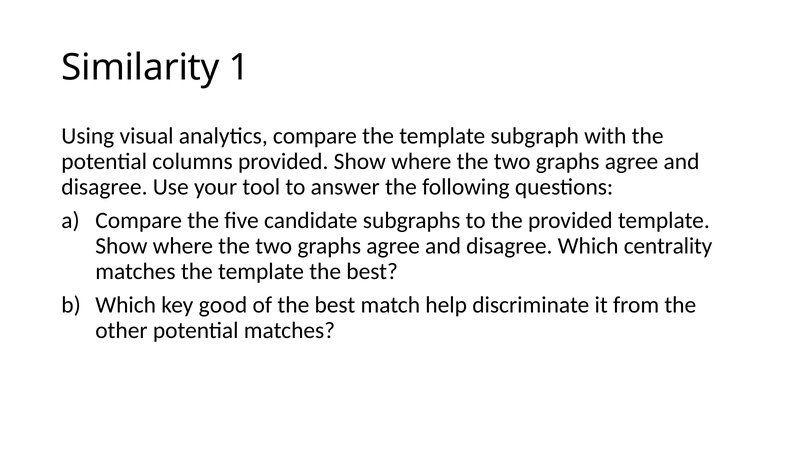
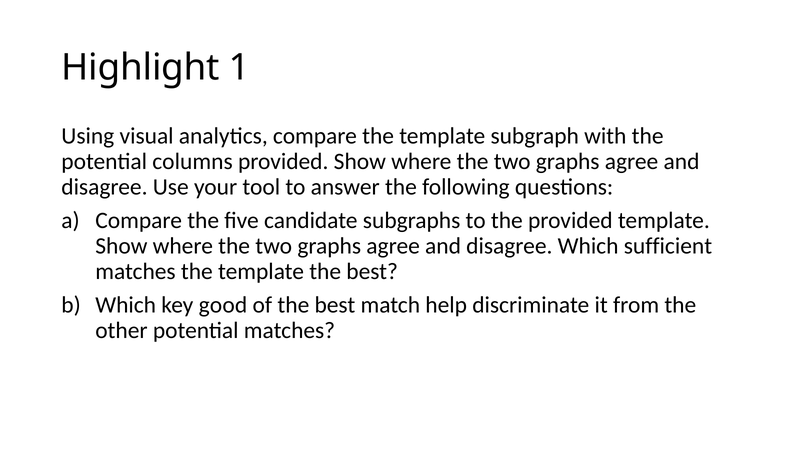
Similarity: Similarity -> Highlight (140, 68)
centrality: centrality -> sufficient (668, 246)
